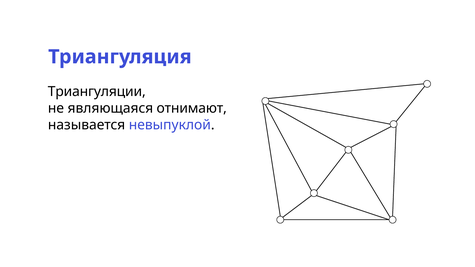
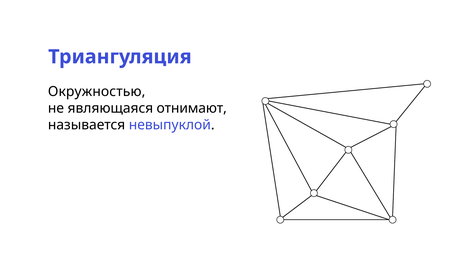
Триангуляции: Триангуляции -> Окружностью (97, 92)
